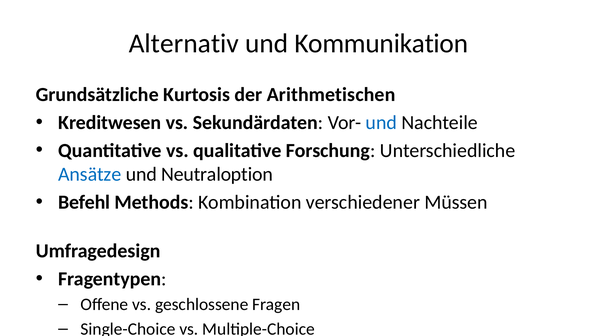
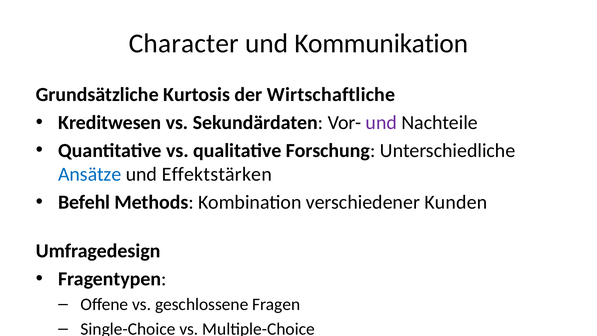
Alternativ: Alternativ -> Character (184, 43)
Arithmetischen: Arithmetischen -> Wirtschaftliche (331, 95)
und colour: blue -> purple (381, 123)
und Neutraloption: Neutraloption -> Effektstärken (217, 174)
Müssen: Müssen -> Kunden (456, 202)
